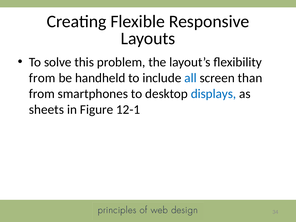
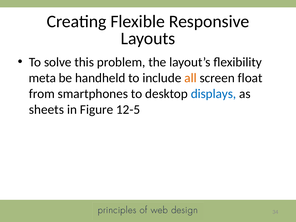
from: from -> meta (42, 78)
all colour: blue -> orange (190, 78)
than: than -> float (250, 78)
12-1: 12-1 -> 12-5 (128, 109)
